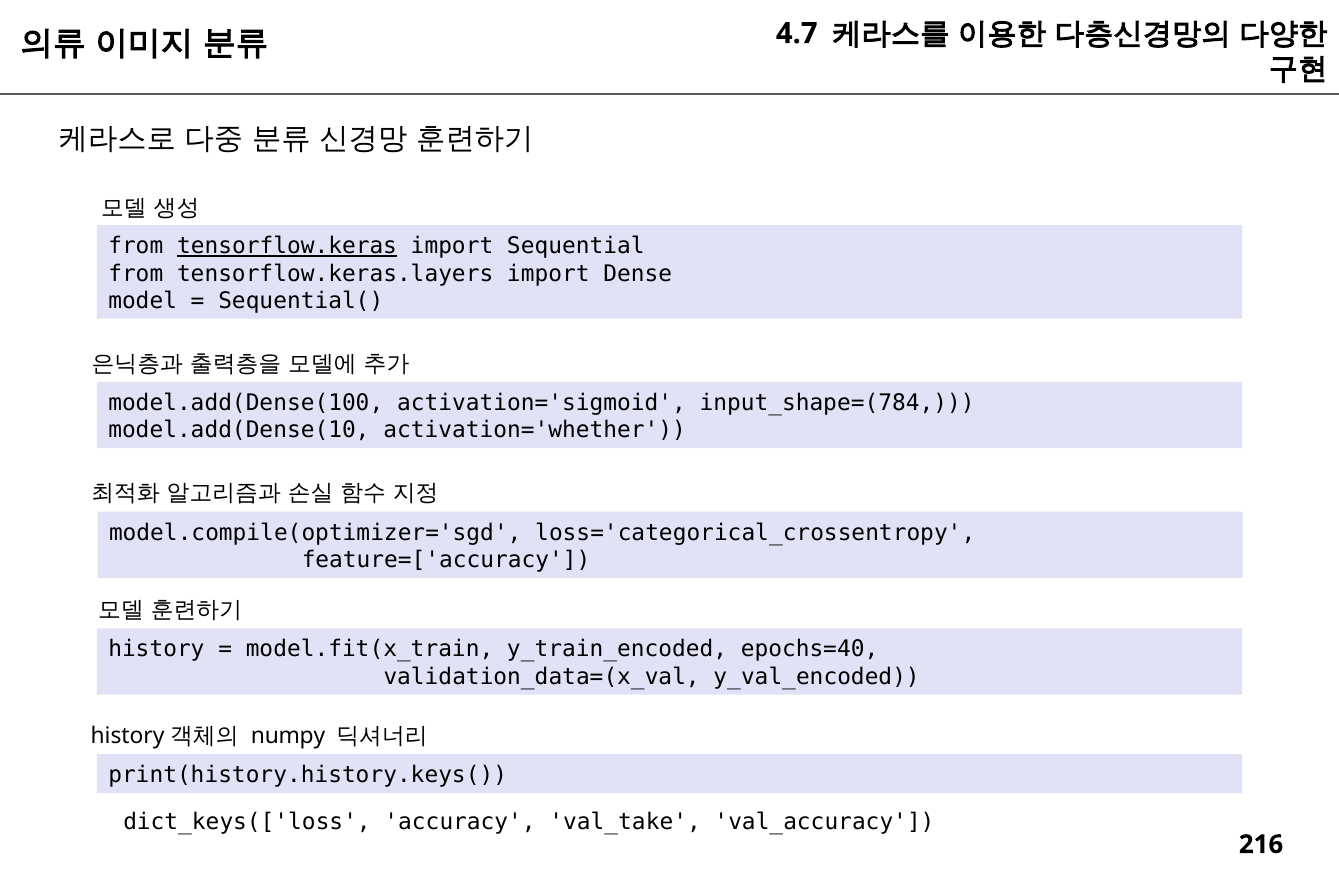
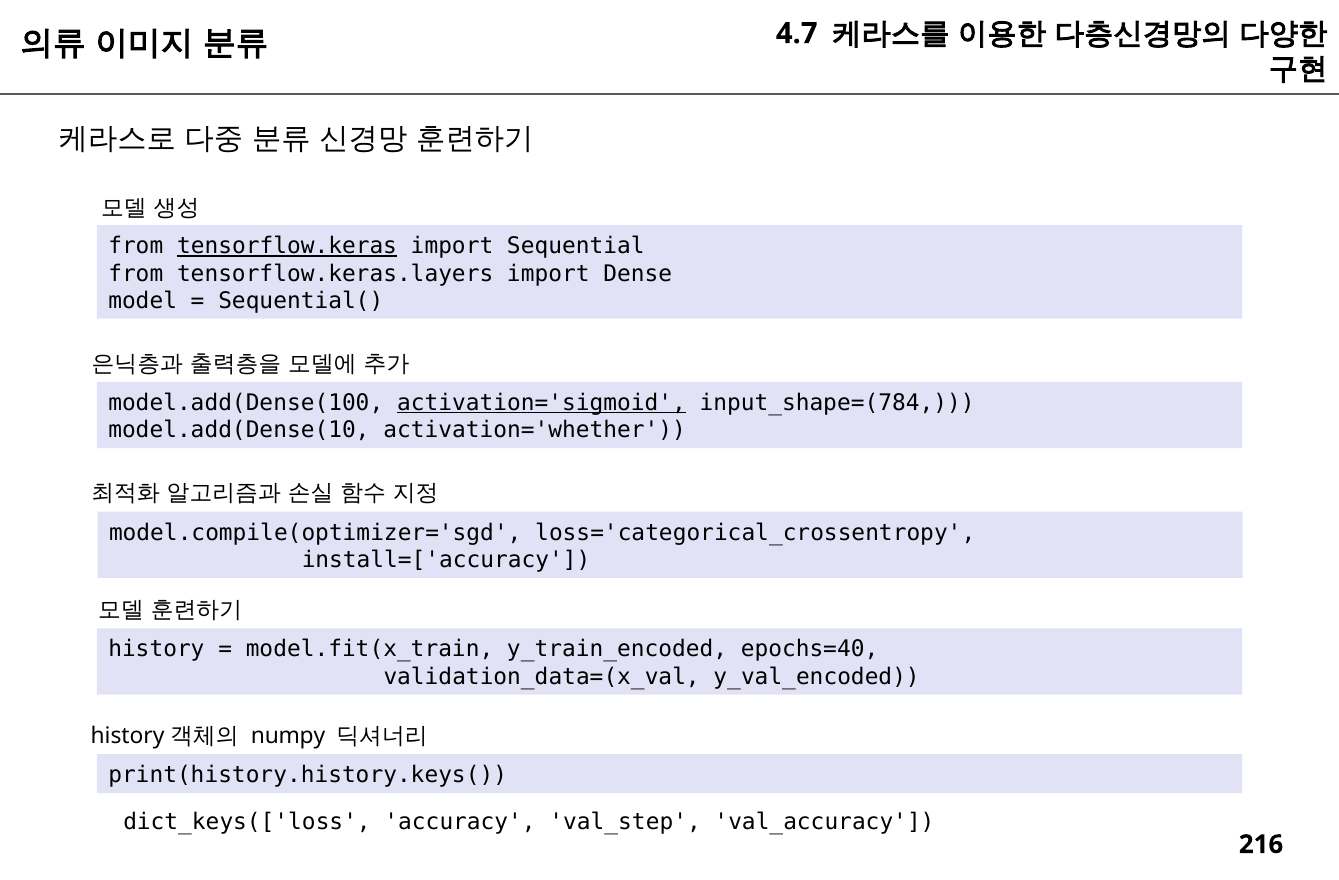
activation='sigmoid underline: none -> present (541, 403)
feature=['accuracy: feature=['accuracy -> install=['accuracy (446, 560)
val_take: val_take -> val_step (625, 821)
